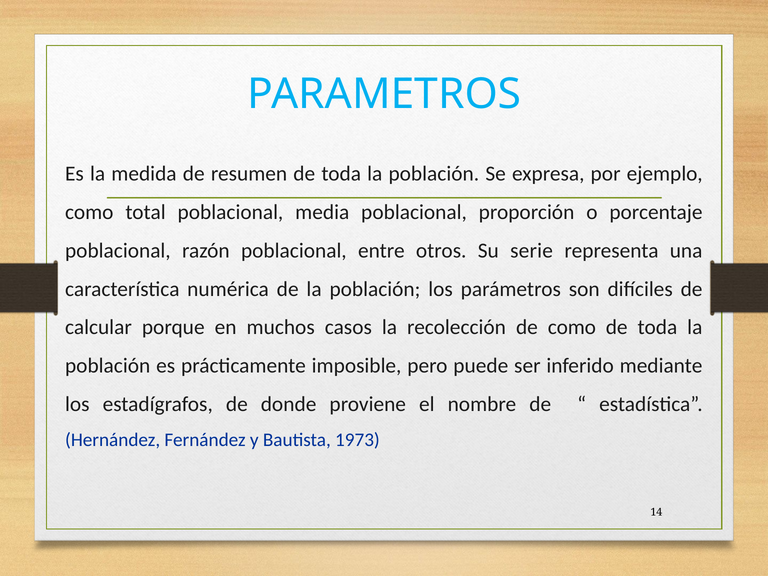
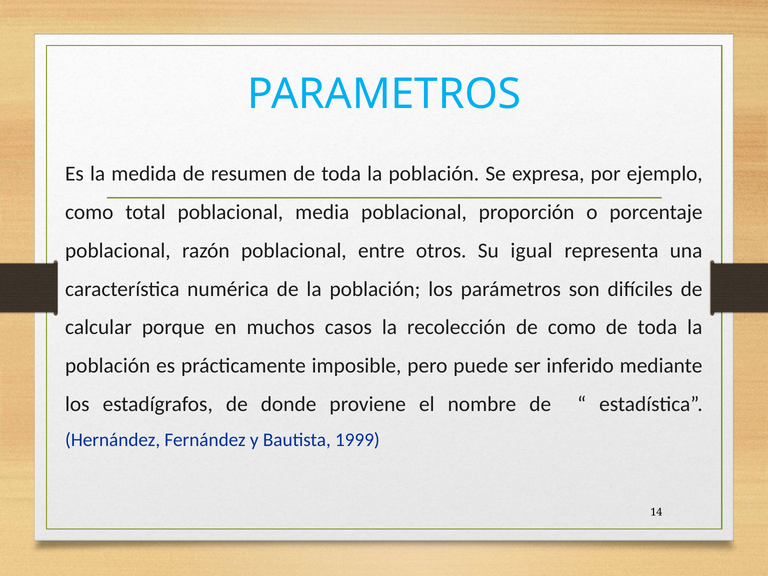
serie: serie -> igual (532, 251)
1973: 1973 -> 1999 (357, 440)
